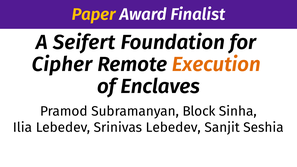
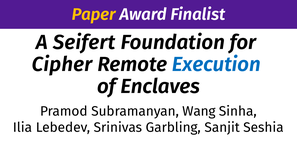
Execution colour: orange -> blue (216, 64)
Block: Block -> Wang (199, 111)
Srinivas Lebedev: Lebedev -> Garbling (173, 128)
